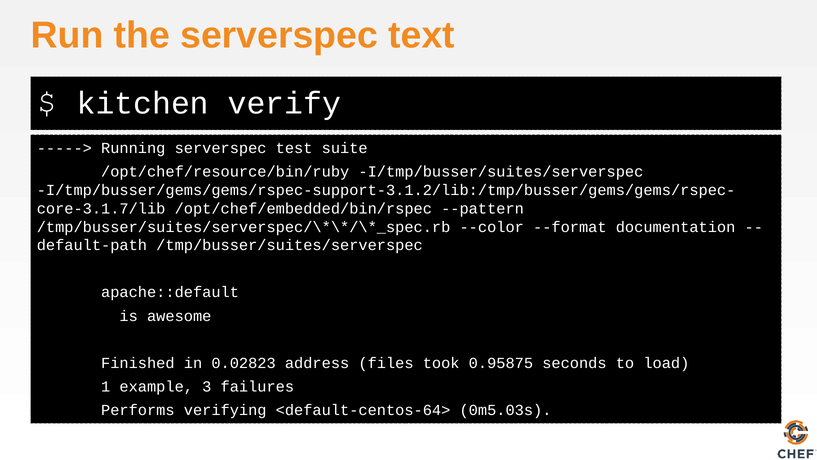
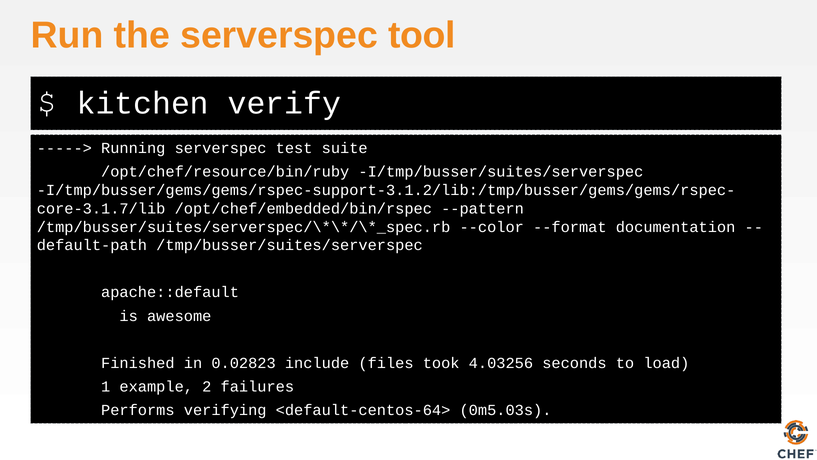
text: text -> tool (422, 35)
address: address -> include (317, 363)
0.95875: 0.95875 -> 4.03256 (501, 363)
3: 3 -> 2 (207, 386)
